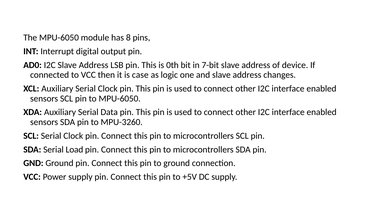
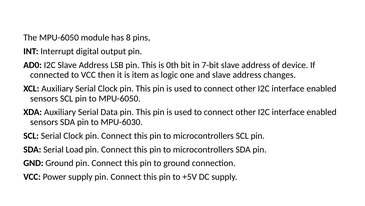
case: case -> item (140, 75)
MPU-3260: MPU-3260 -> MPU-6030 (122, 122)
